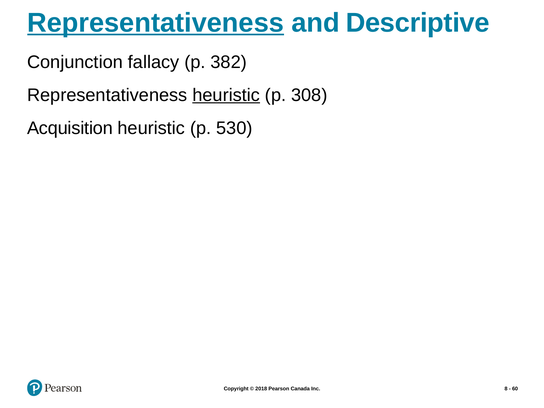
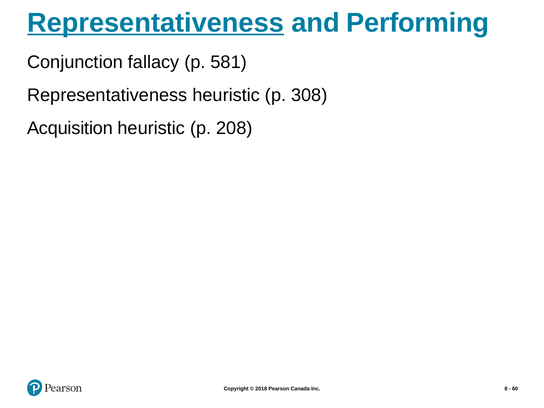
Descriptive: Descriptive -> Performing (418, 23)
382: 382 -> 581 (229, 62)
heuristic underline: present -> none (226, 95)
530: 530 -> 208 (234, 128)
